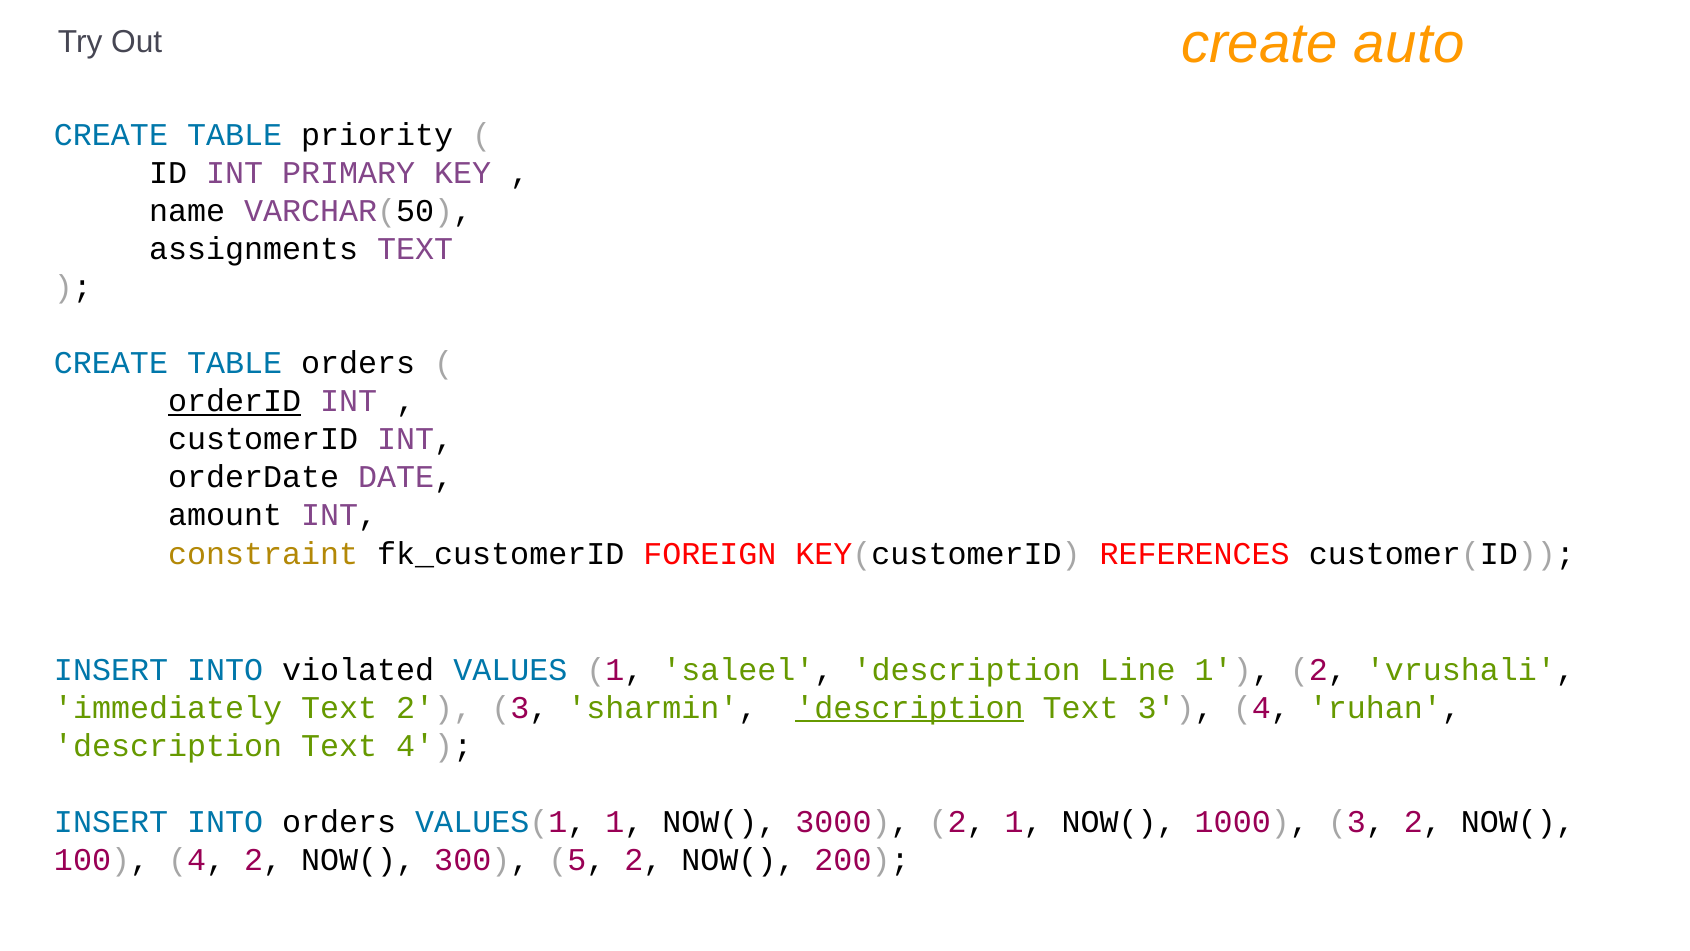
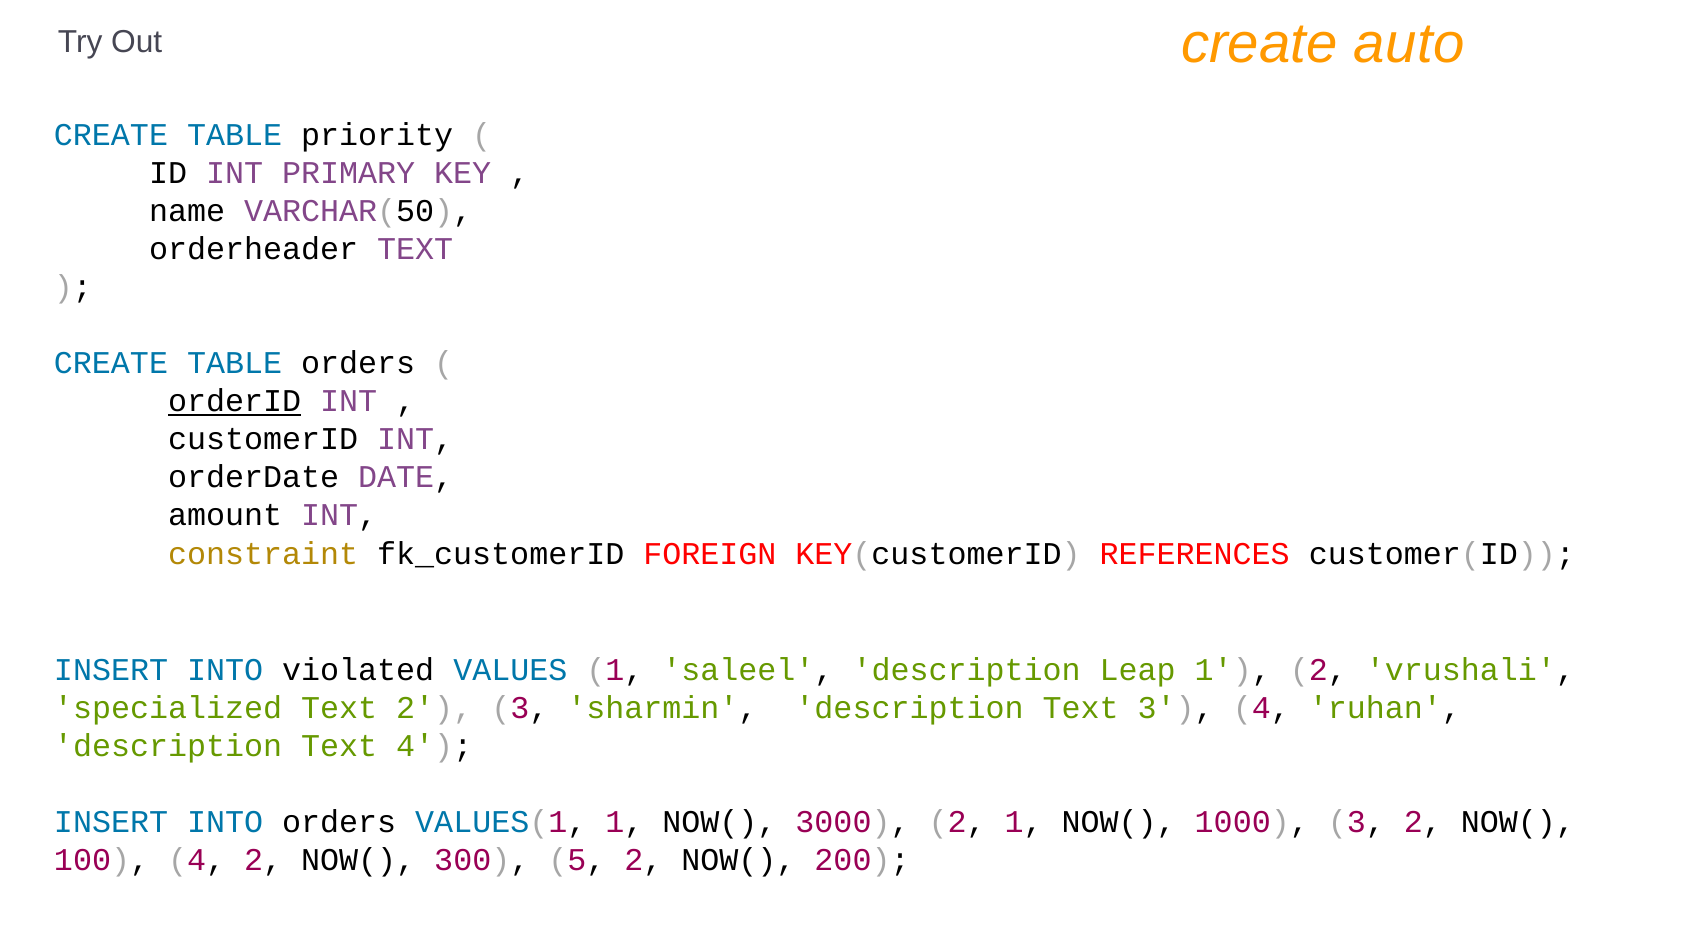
assignments: assignments -> orderheader (254, 249)
Line: Line -> Leap (1138, 669)
immediately: immediately -> specialized (168, 707)
description underline: present -> none (910, 707)
